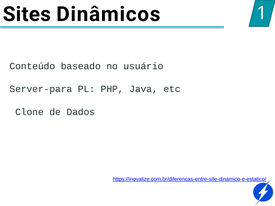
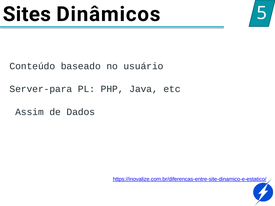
1: 1 -> 5 (262, 13)
Clone: Clone -> Assim (29, 112)
